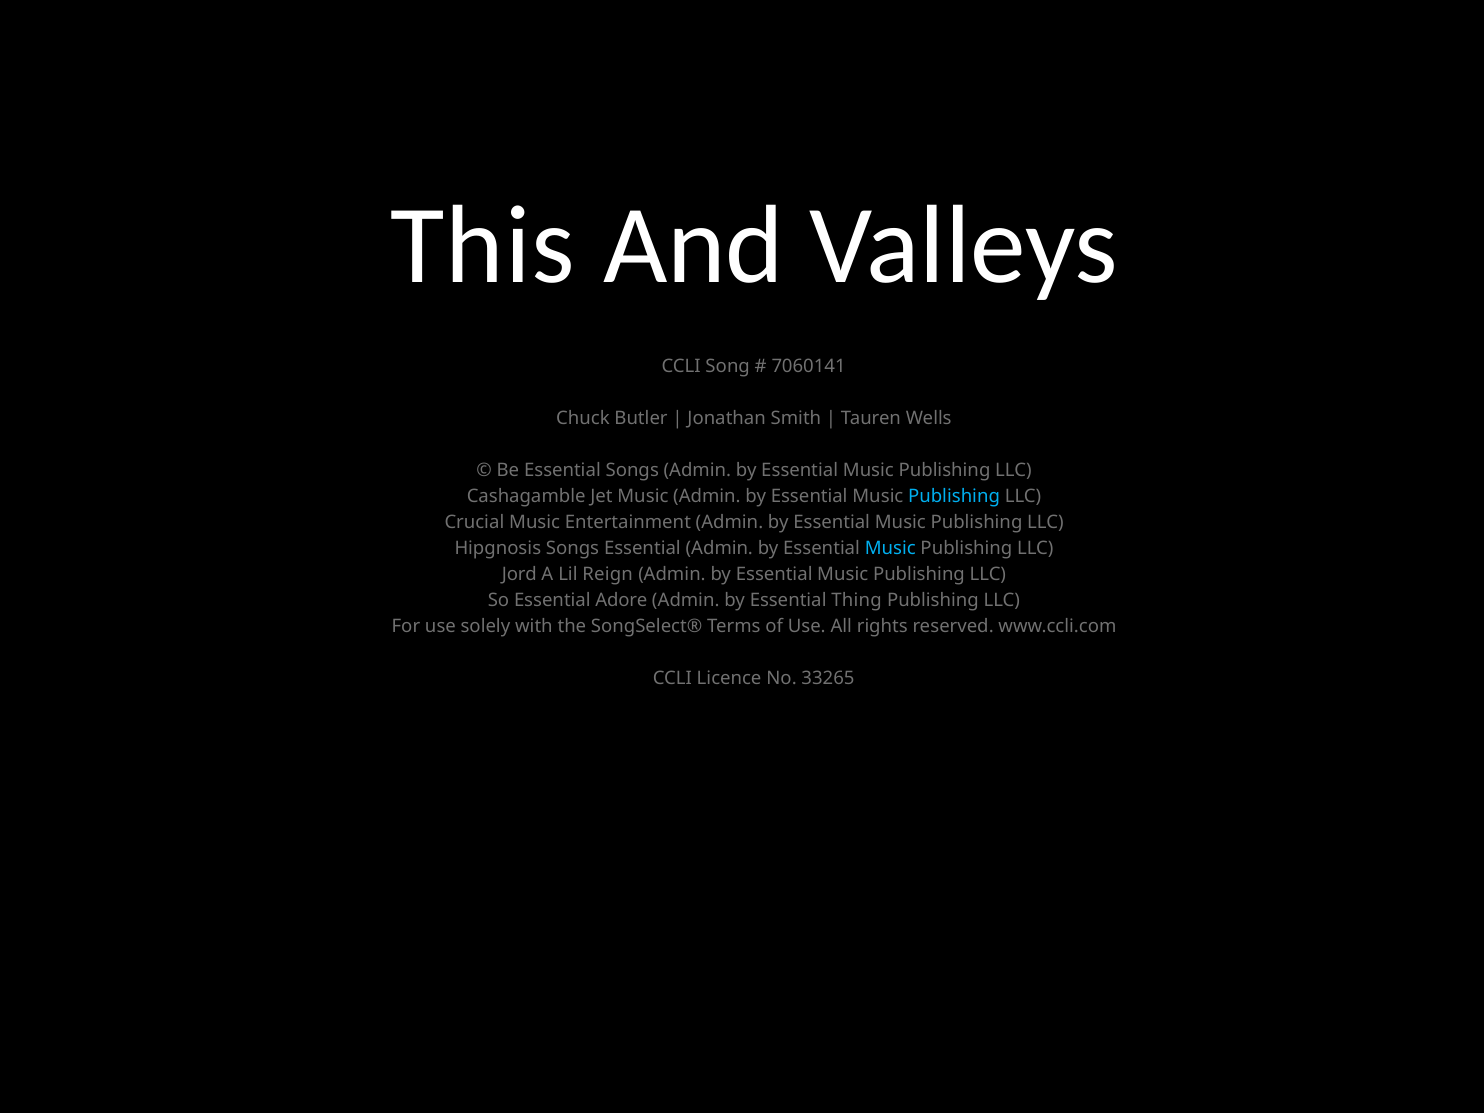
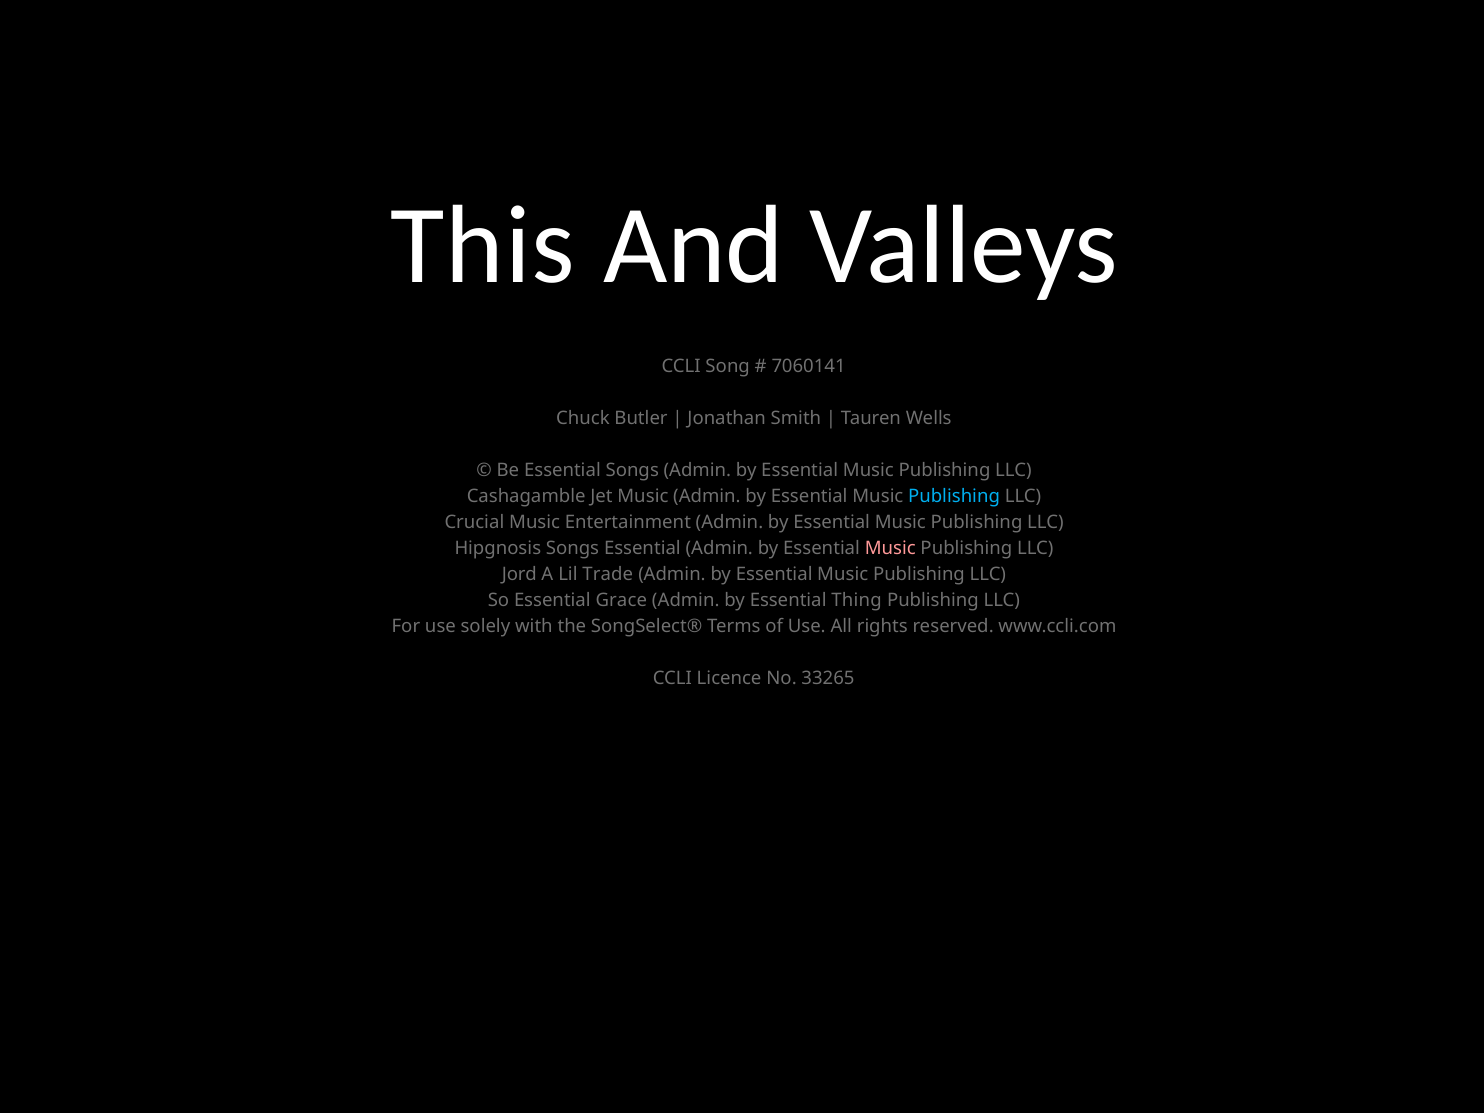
Music colour: light blue -> pink (890, 548)
Reign: Reign -> Trade (608, 574)
Adore: Adore -> Grace (621, 600)
